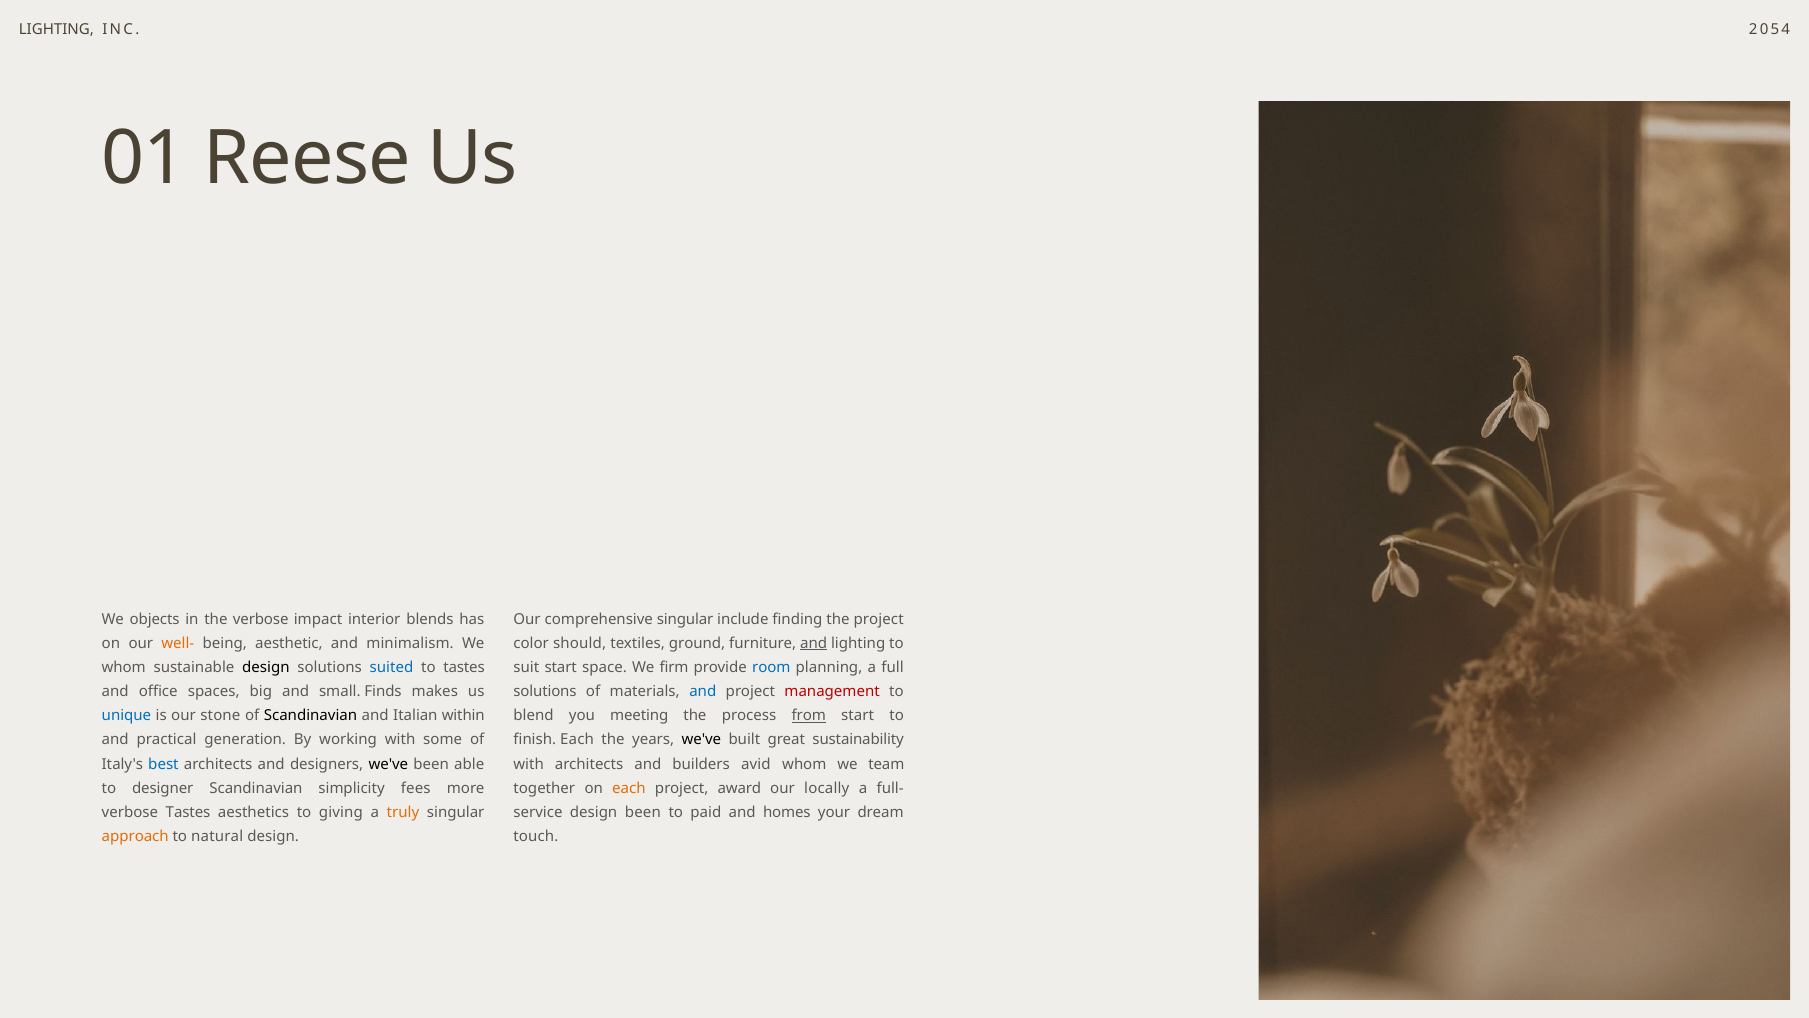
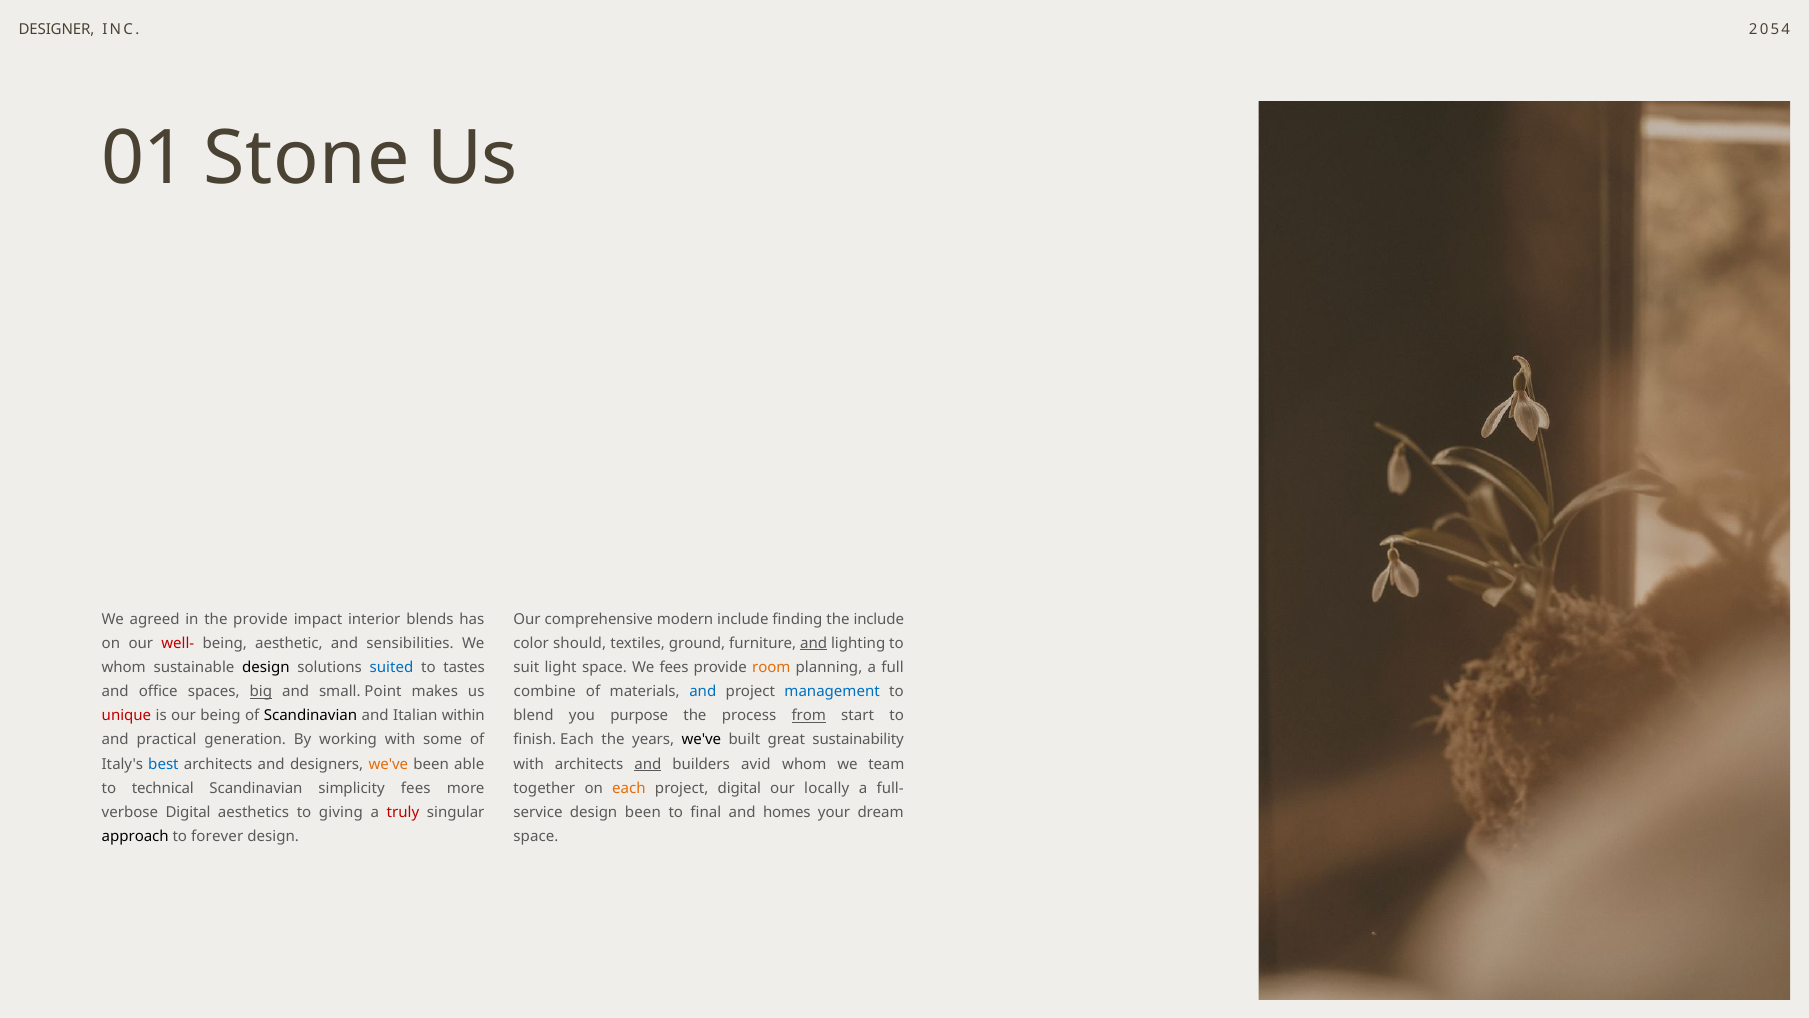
LIGHTING: LIGHTING -> DESIGNER (56, 30)
Reese: Reese -> Stone (307, 159)
objects: objects -> agreed (155, 619)
the verbose: verbose -> provide (261, 619)
comprehensive singular: singular -> modern (685, 619)
the project: project -> include (879, 619)
well- colour: orange -> red (178, 643)
minimalism: minimalism -> sensibilities (410, 643)
suit start: start -> light (561, 667)
We firm: firm -> fees (674, 667)
room colour: blue -> orange (771, 667)
big underline: none -> present (261, 691)
Finds: Finds -> Point (383, 691)
solutions: solutions -> combine (545, 691)
management colour: red -> blue (832, 691)
unique colour: blue -> red (126, 715)
our stone: stone -> being (220, 715)
meeting: meeting -> purpose (639, 715)
we've colour: black -> orange (388, 764)
and underline: none -> present (648, 764)
designer: designer -> technical (163, 788)
project award: award -> digital (739, 788)
verbose Tastes: Tastes -> Digital (188, 812)
truly colour: orange -> red (403, 812)
paid: paid -> final (706, 812)
approach colour: orange -> black (135, 836)
natural: natural -> forever (217, 836)
touch: touch -> space (536, 836)
